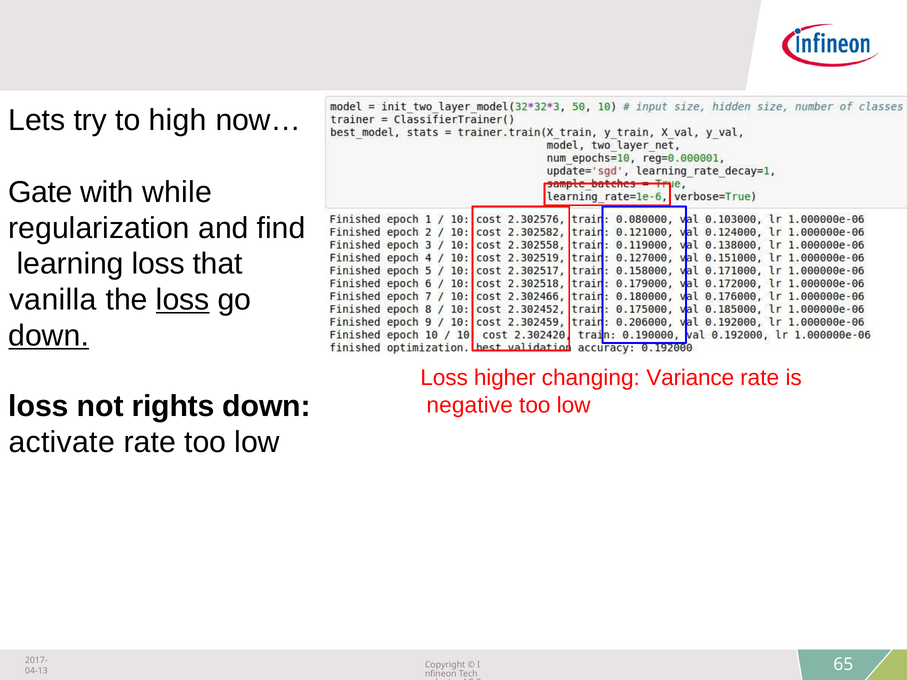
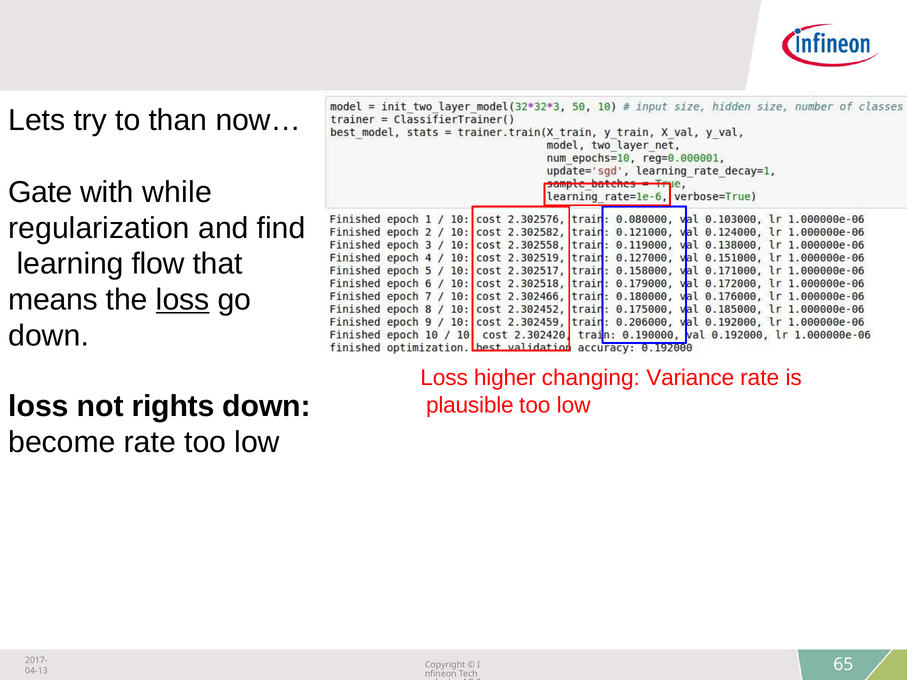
high: high -> than (178, 121)
learning loss: loss -> flow (158, 264)
vanilla: vanilla -> means (53, 300)
down underline: present -> none (49, 336)
negative: negative -> plausible (470, 405)
activate: activate -> become (62, 442)
